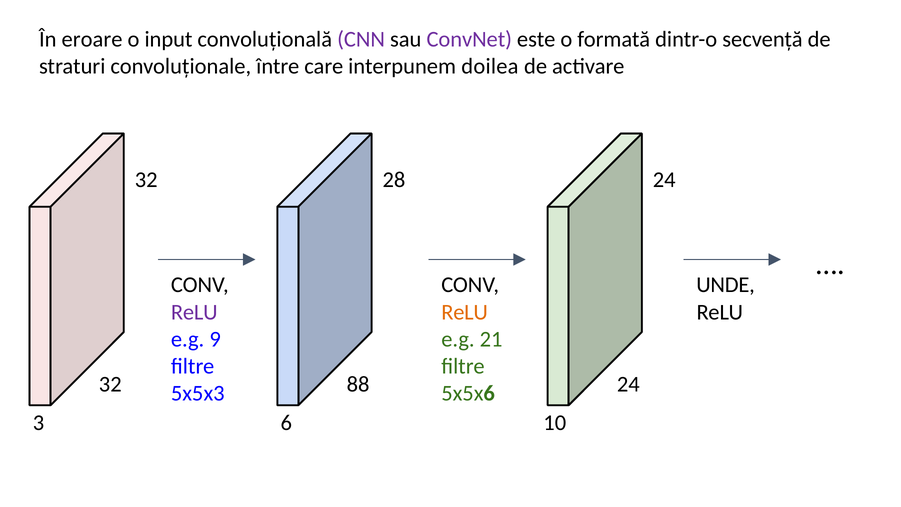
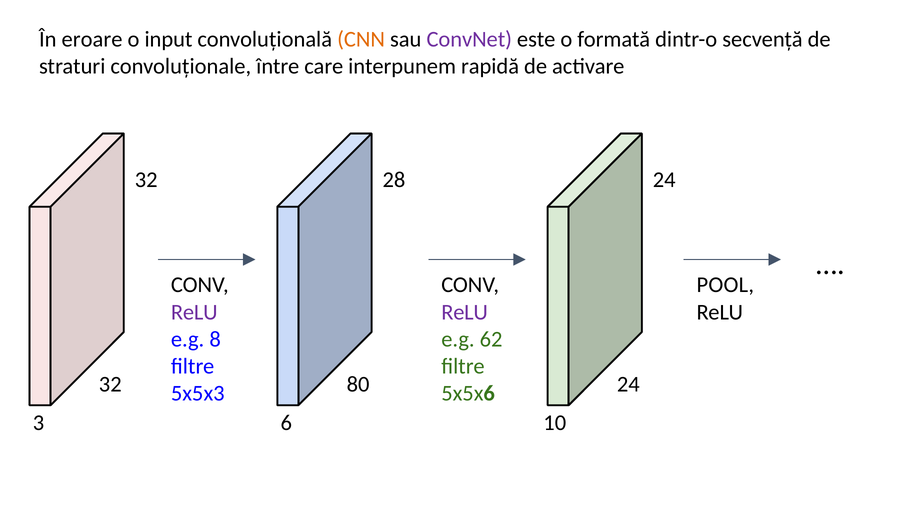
CNN colour: purple -> orange (361, 39)
doilea: doilea -> rapidă (490, 66)
UNDE: UNDE -> POOL (725, 285)
ReLU colour: orange -> purple (465, 312)
9: 9 -> 8 (215, 339)
21: 21 -> 62 (491, 339)
88: 88 -> 80 (358, 384)
